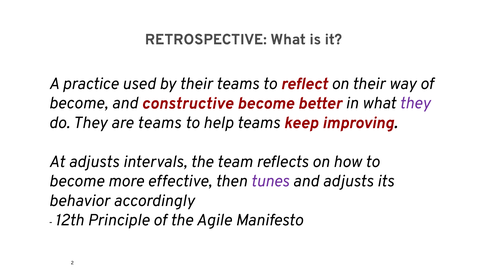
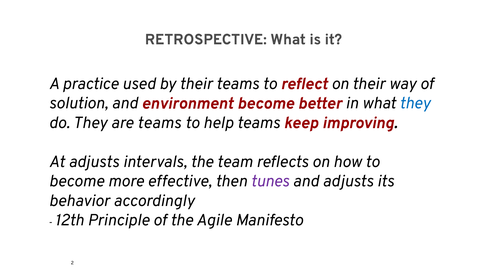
become: become -> solution (78, 103)
constructive: constructive -> environment (187, 103)
they colour: purple -> blue (415, 103)
